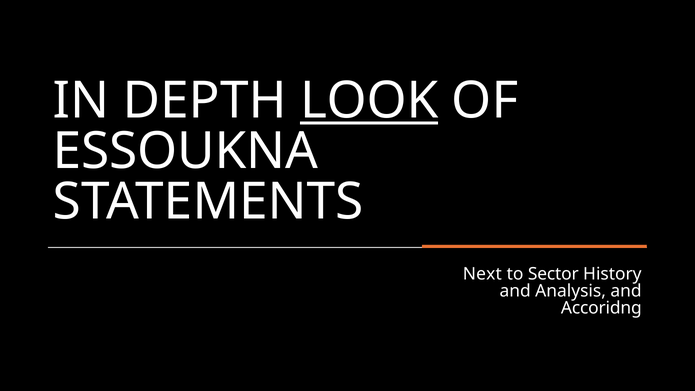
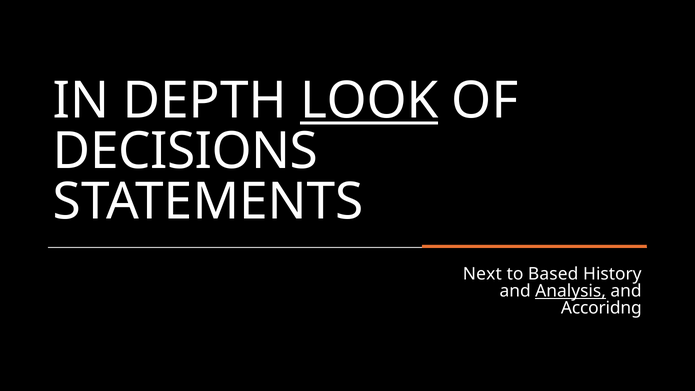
ESSOUKNA: ESSOUKNA -> DECISIONS (186, 151)
Sector: Sector -> Based (553, 274)
Analysis underline: none -> present (571, 291)
